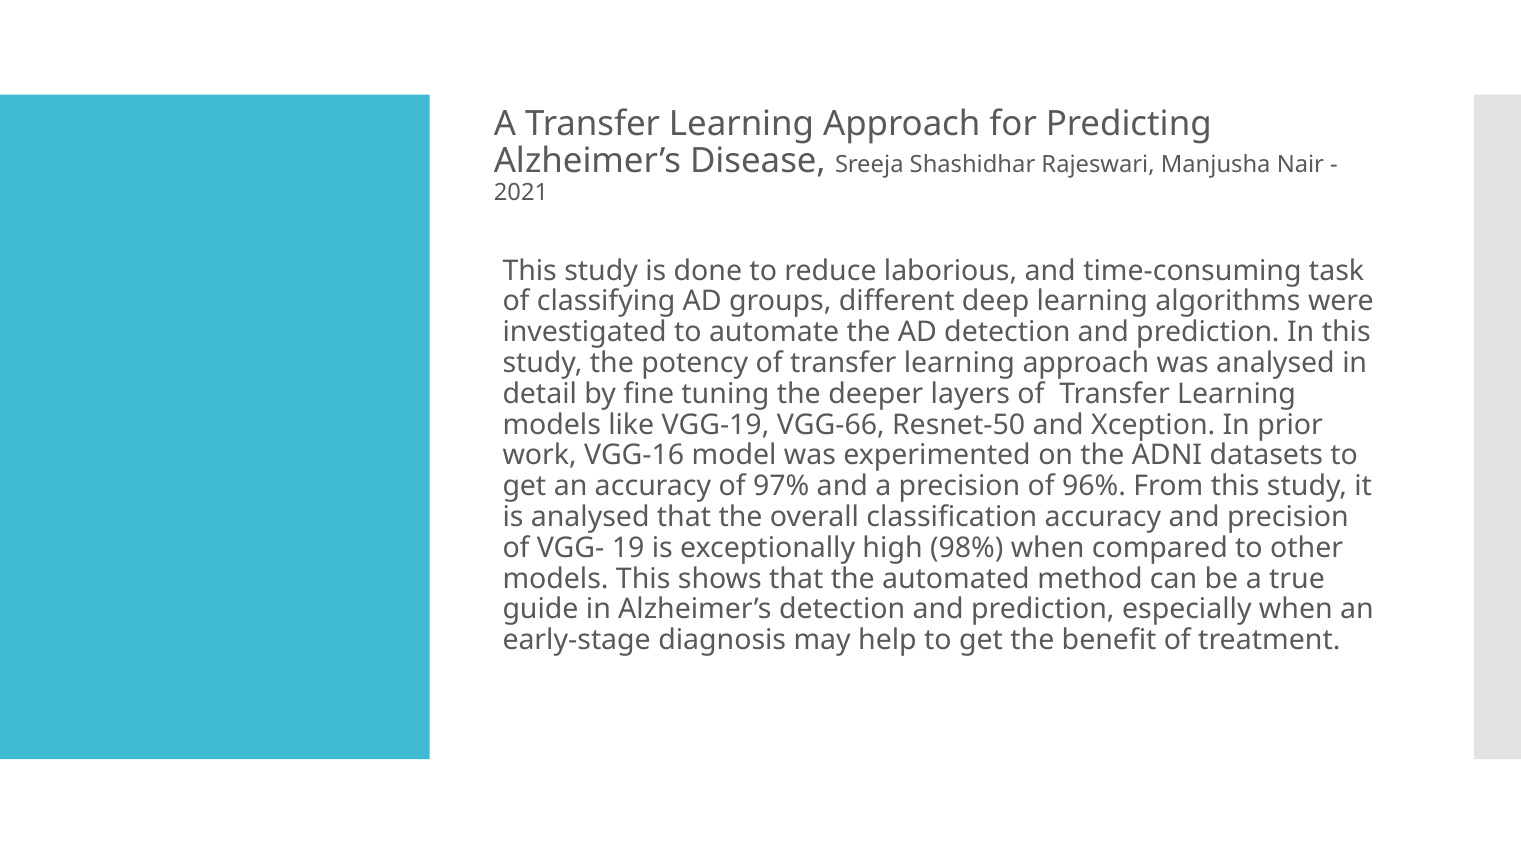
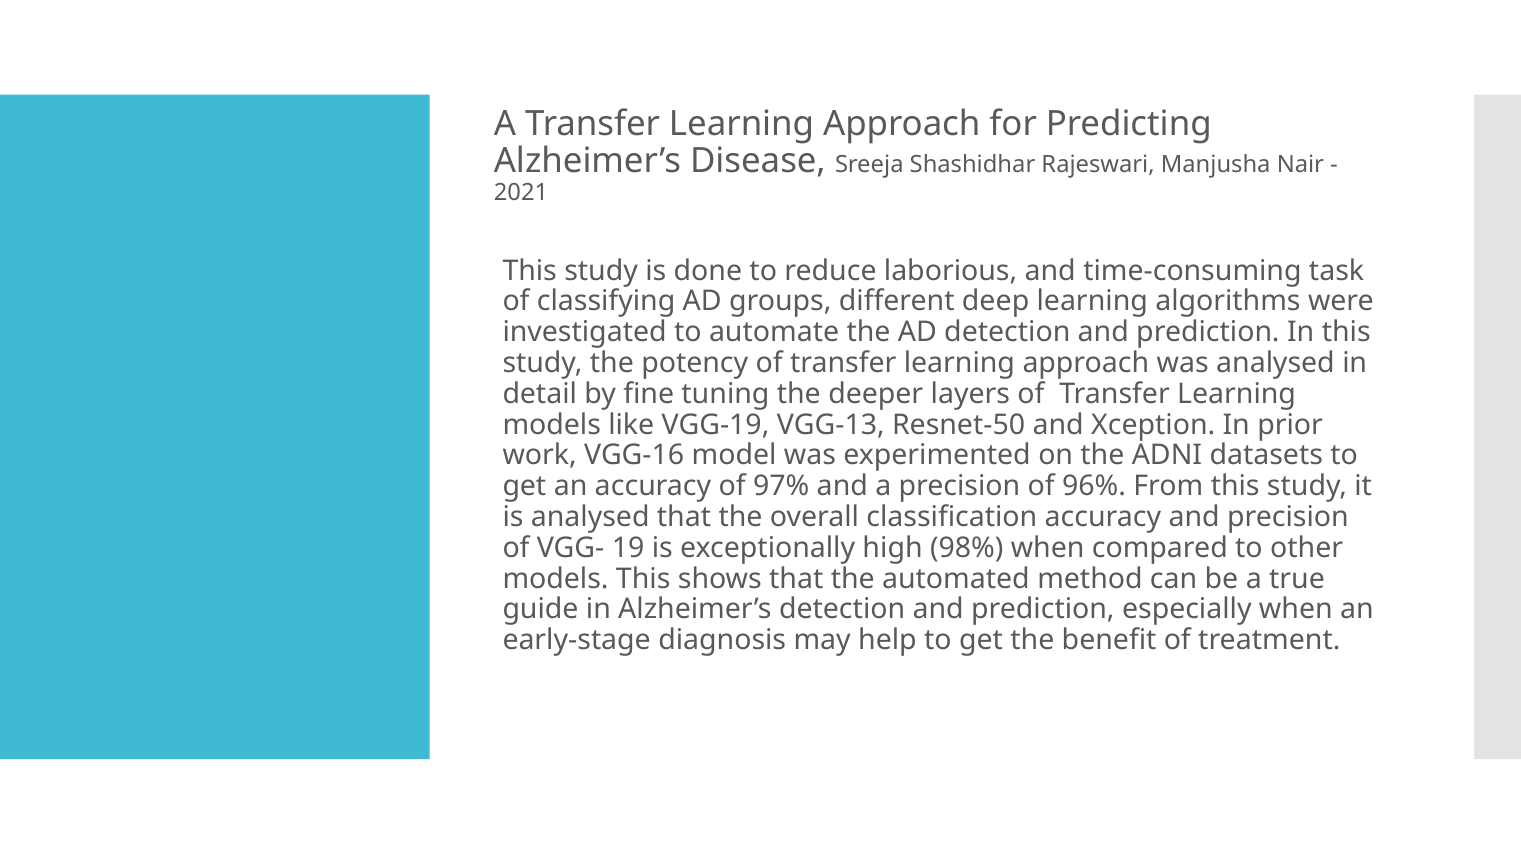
VGG-66: VGG-66 -> VGG-13 (831, 425)
